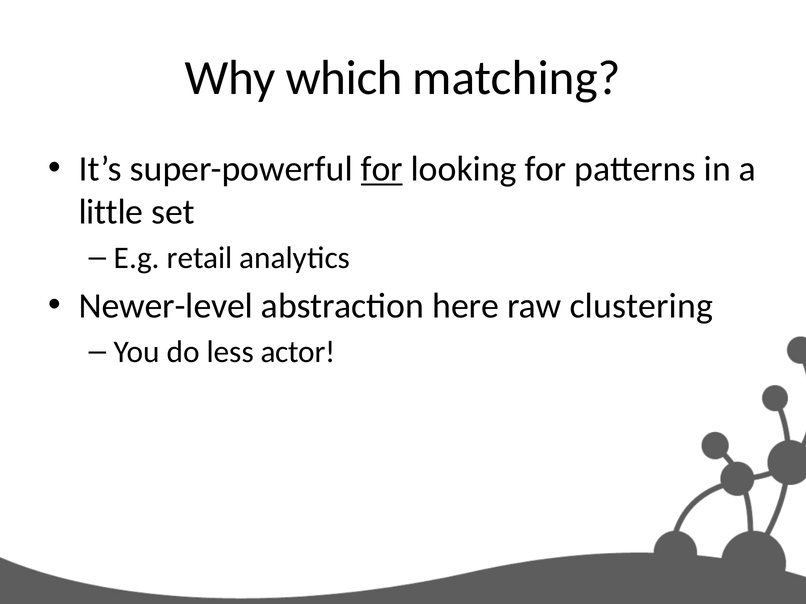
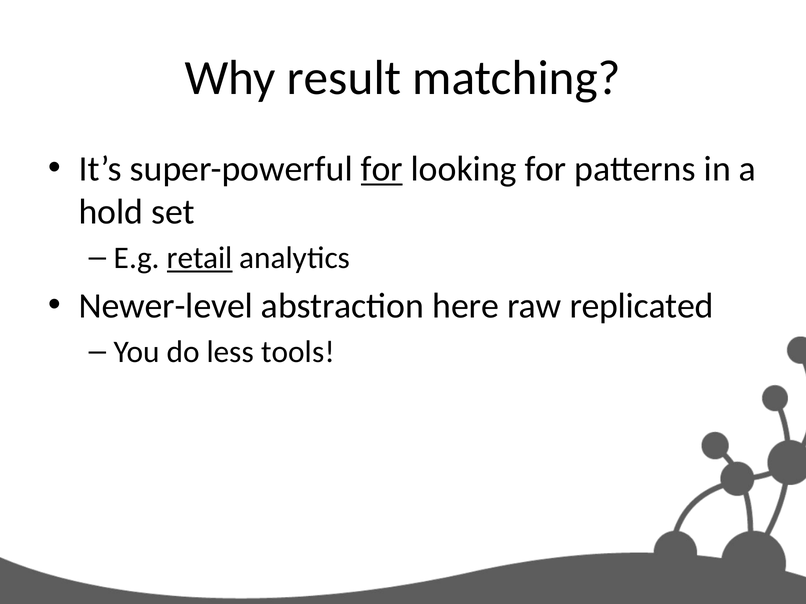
which: which -> result (344, 78)
little: little -> hold (111, 212)
retail underline: none -> present (200, 258)
clustering: clustering -> replicated (642, 306)
actor: actor -> tools (298, 352)
